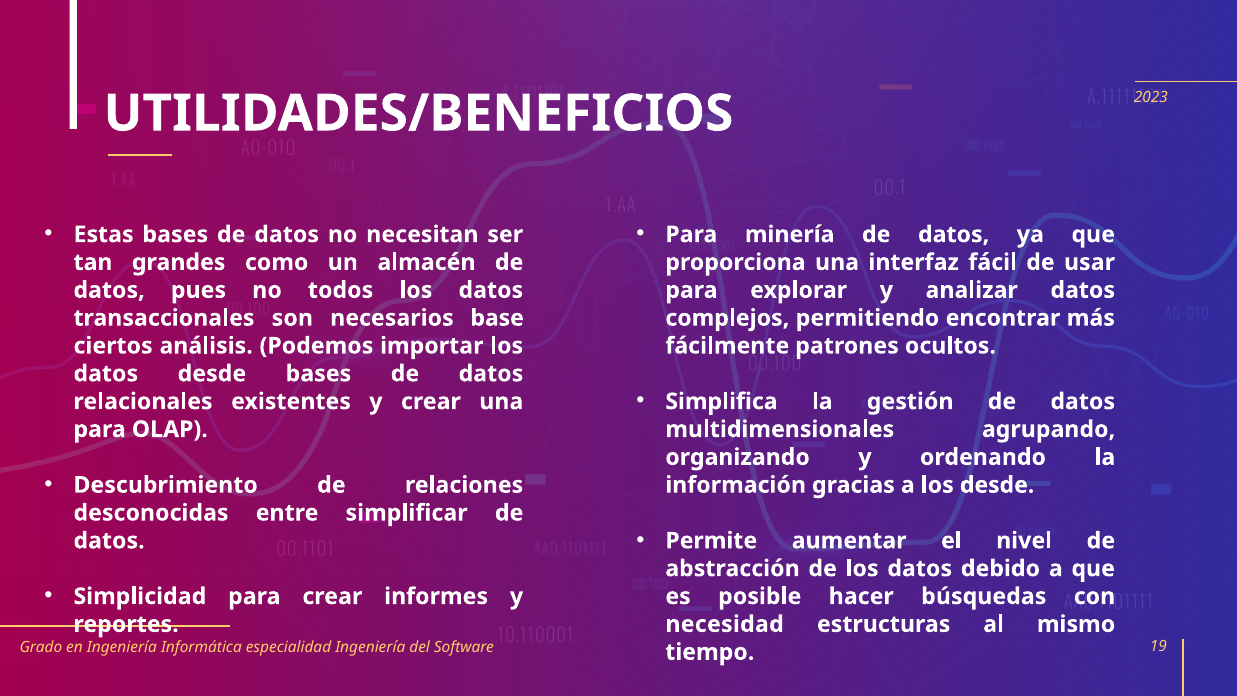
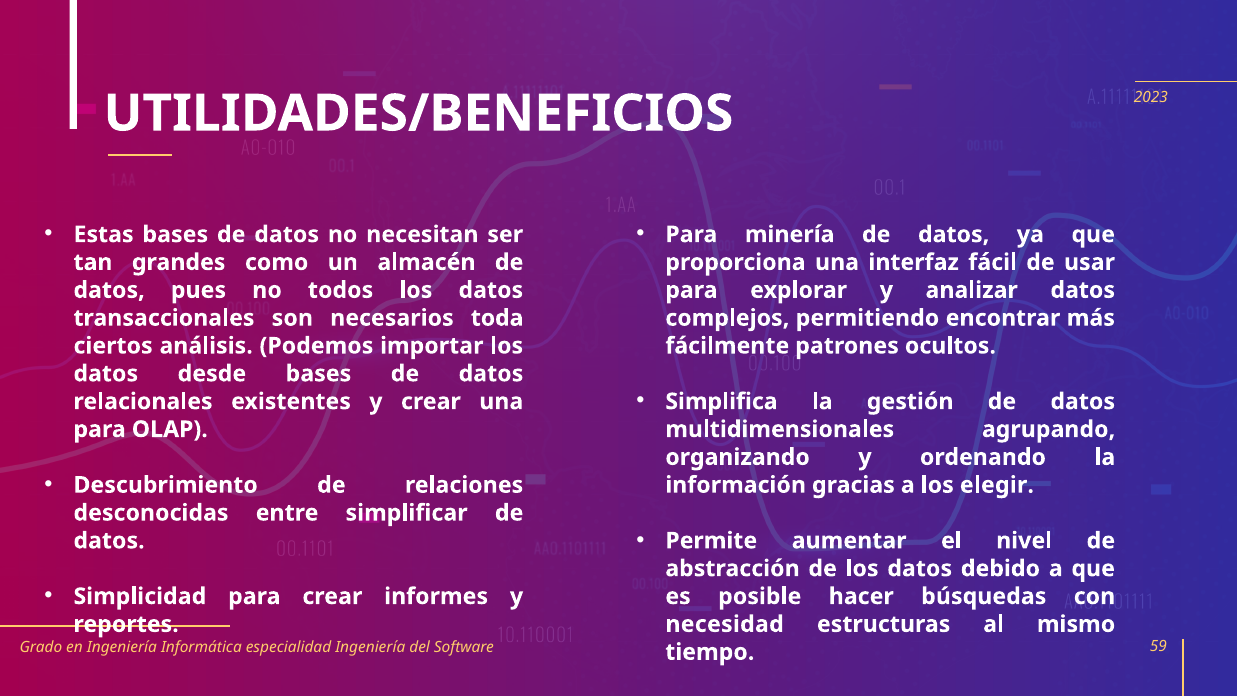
base: base -> toda (497, 318)
los desde: desde -> elegir (997, 485)
19: 19 -> 59 (1158, 646)
